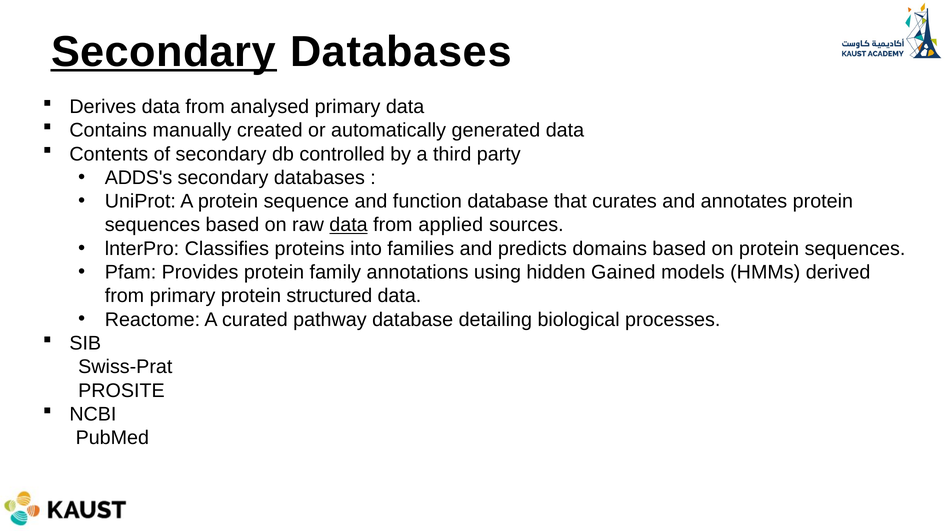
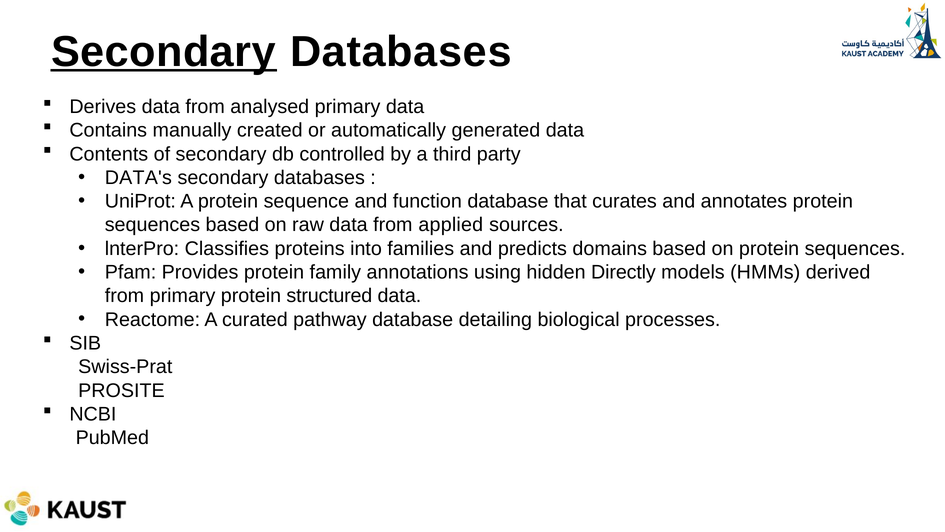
ADDS's: ADDS's -> DATA's (138, 178)
data underline: present -> none (349, 225)
Gained: Gained -> Directly (623, 272)
